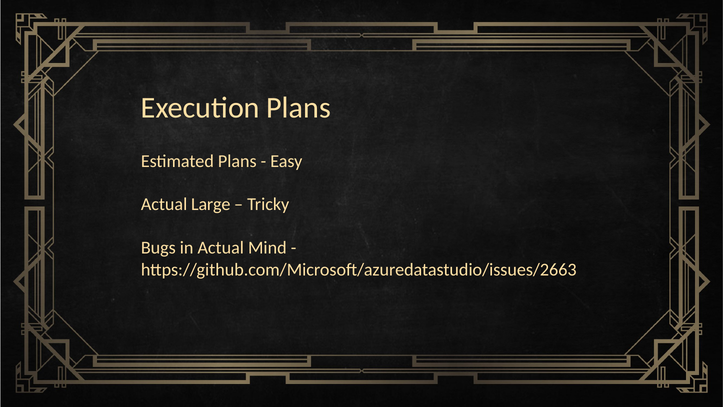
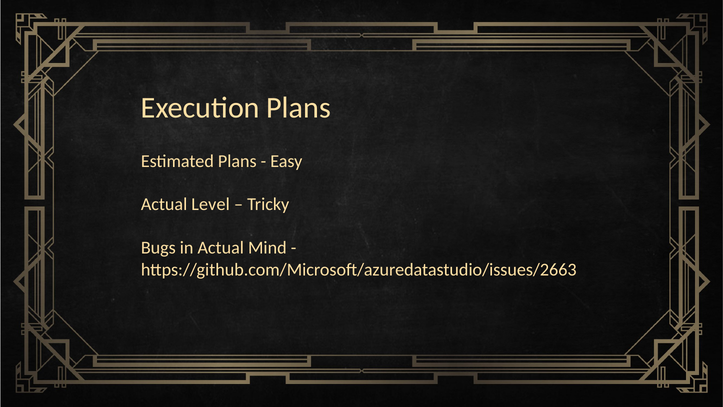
Large: Large -> Level (211, 204)
